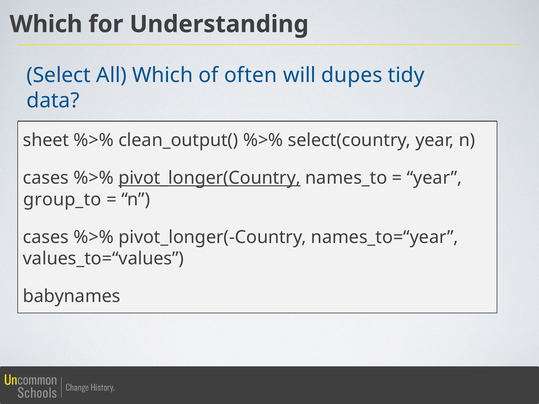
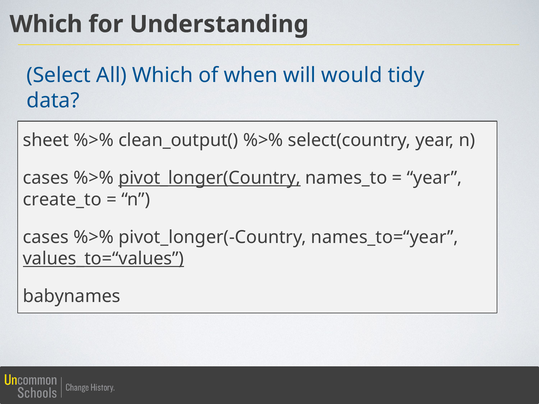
often: often -> when (251, 75)
dupes: dupes -> would (352, 75)
group_to: group_to -> create_to (62, 200)
values_to=“values underline: none -> present (103, 259)
